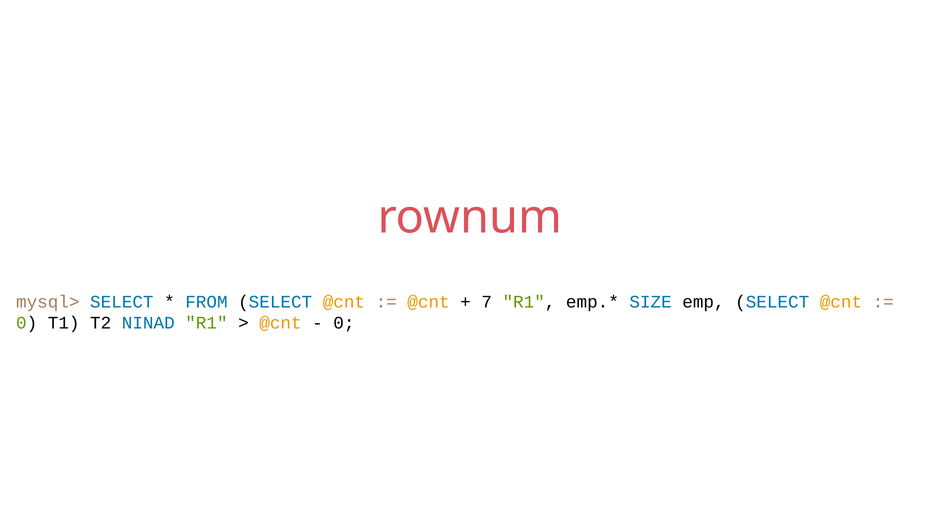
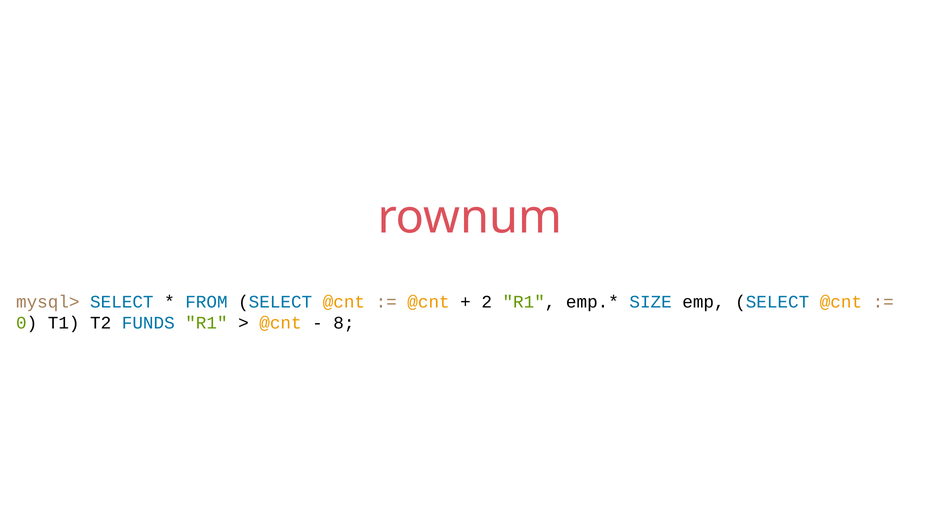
7: 7 -> 2 (487, 302)
NINAD: NINAD -> FUNDS (148, 323)
0: 0 -> 8 (344, 323)
